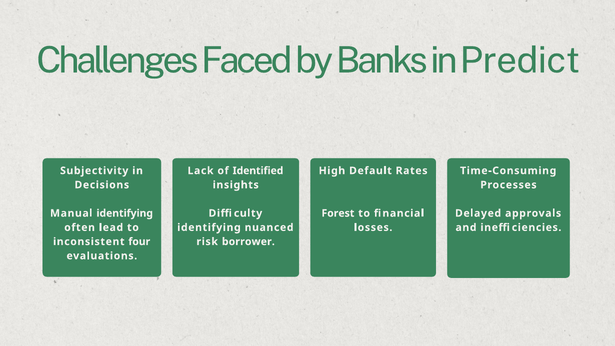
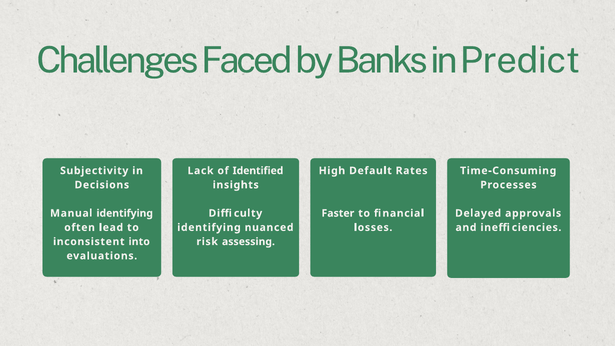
Forest: Forest -> Faster (338, 213)
four: four -> into (139, 242)
borrower: borrower -> assessing (248, 242)
